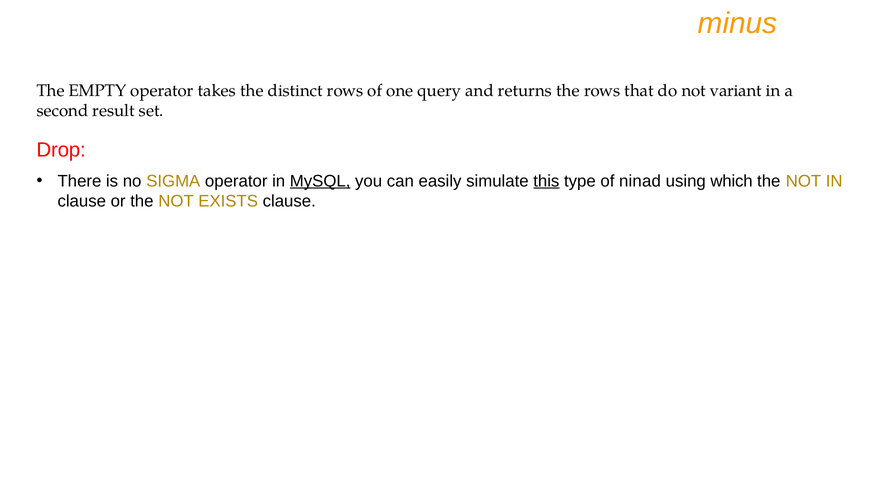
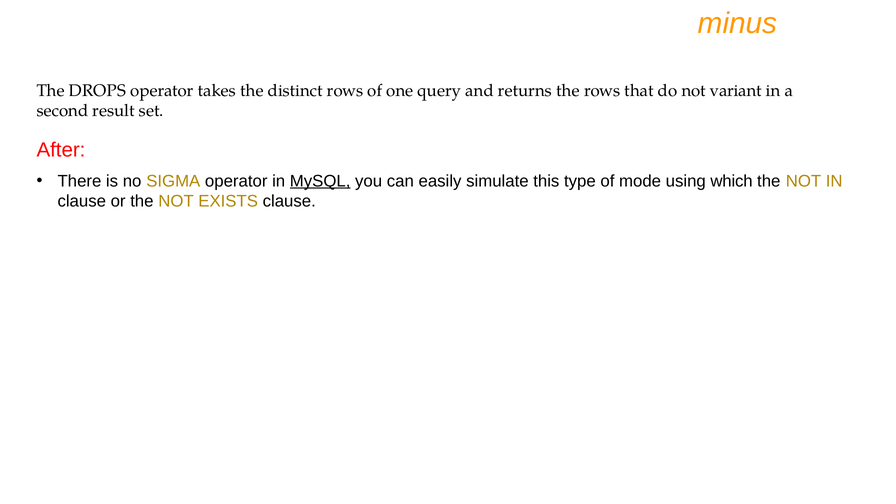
EMPTY: EMPTY -> DROPS (97, 91)
Drop: Drop -> After (61, 150)
this underline: present -> none (546, 181)
ninad: ninad -> mode (640, 181)
